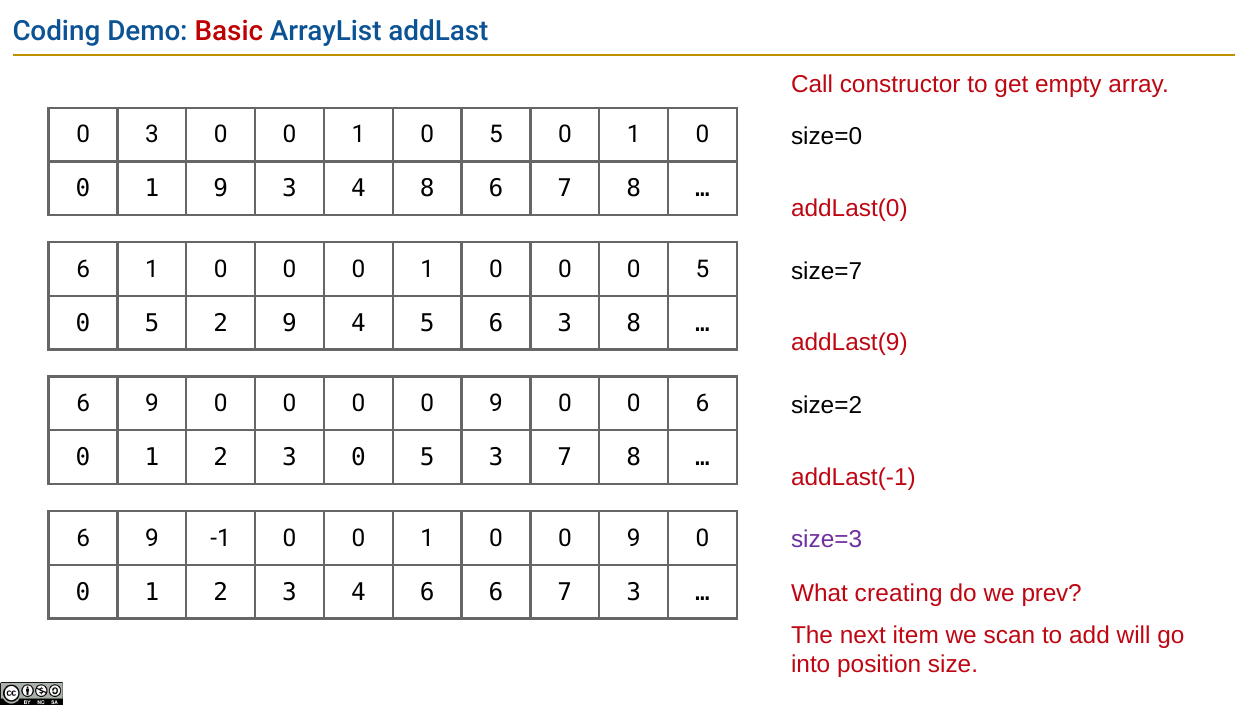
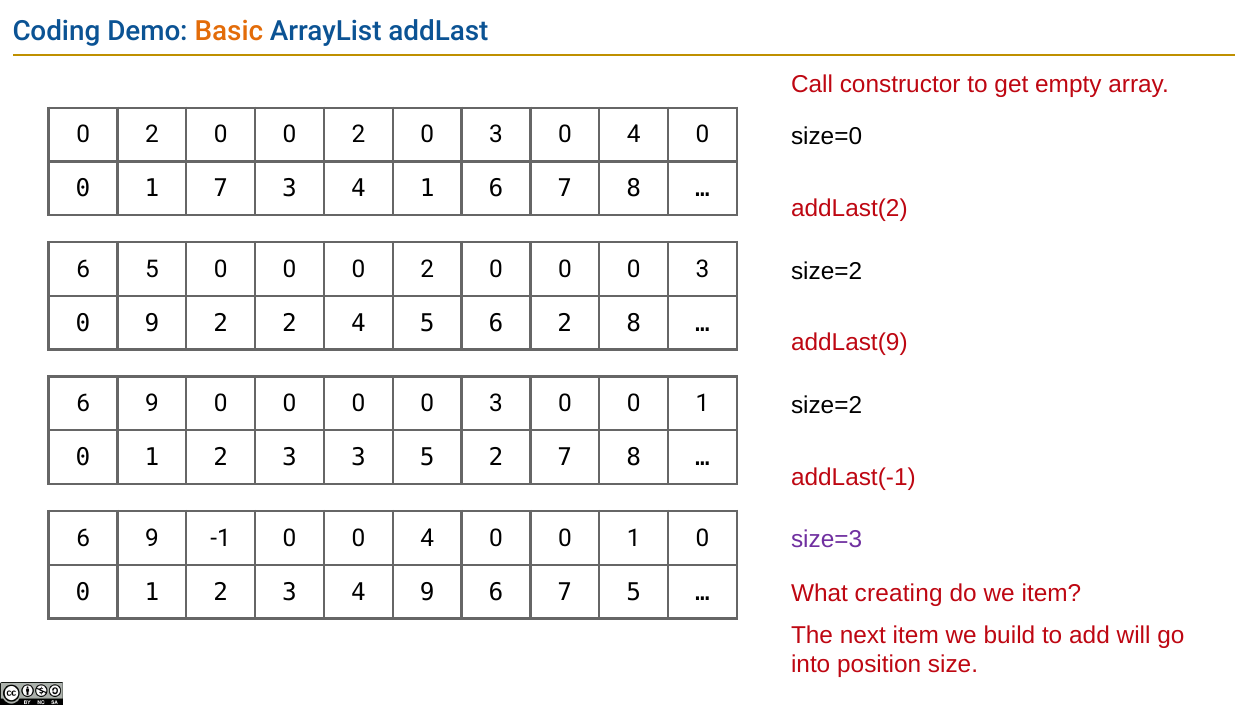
Basic colour: red -> orange (229, 31)
3: 3 -> 2 (152, 135)
1: 1 -> 2 (358, 135)
5: 5 -> 3 (496, 135)
1: 1 -> 4 (634, 135)
1 9: 9 -> 7 (221, 189)
4 8: 8 -> 1 (427, 189)
addLast(0: addLast(0 -> addLast(2 (849, 208)
6 1: 1 -> 5 (152, 269)
0 0 0 1: 1 -> 2 (427, 269)
5: 5 -> 3 (703, 269)
size=7: size=7 -> size=2 (827, 271)
5: 5 -> 9 (152, 323)
2 9: 9 -> 2 (290, 323)
6 3: 3 -> 2 (565, 323)
9: 9 -> 3 (496, 404)
6: 6 -> 1 (703, 404)
2 3 0: 0 -> 3 (358, 458)
5 3: 3 -> 2 (496, 458)
-1 0 0 1: 1 -> 4 (427, 538)
9: 9 -> 1 (634, 538)
4 6: 6 -> 9 (427, 592)
7 3: 3 -> 5 (634, 592)
we prev: prev -> item (1051, 594)
scan: scan -> build (1009, 636)
